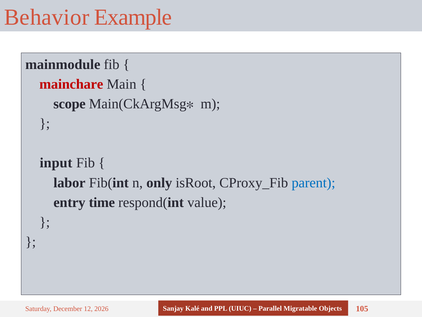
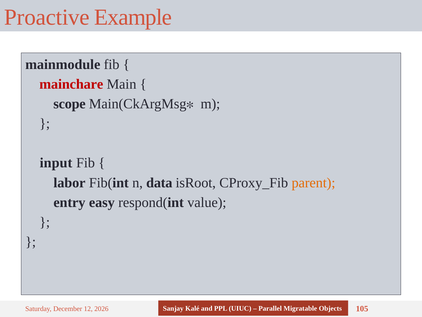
Behavior: Behavior -> Proactive (47, 17)
only: only -> data (159, 182)
parent colour: blue -> orange (313, 182)
time: time -> easy (102, 202)
